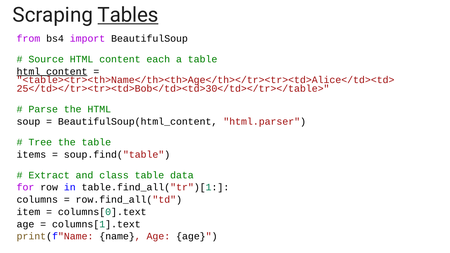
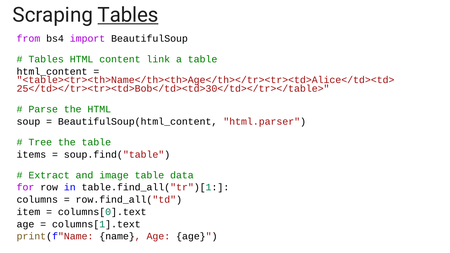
Source: Source -> Tables (46, 59)
each: each -> link (158, 59)
html_content underline: present -> none (52, 71)
class: class -> image (114, 175)
